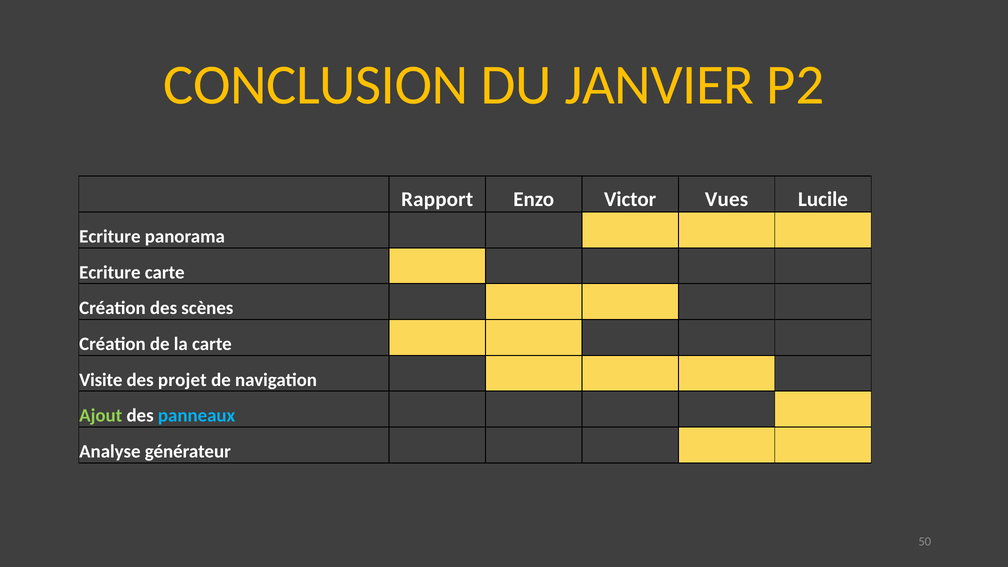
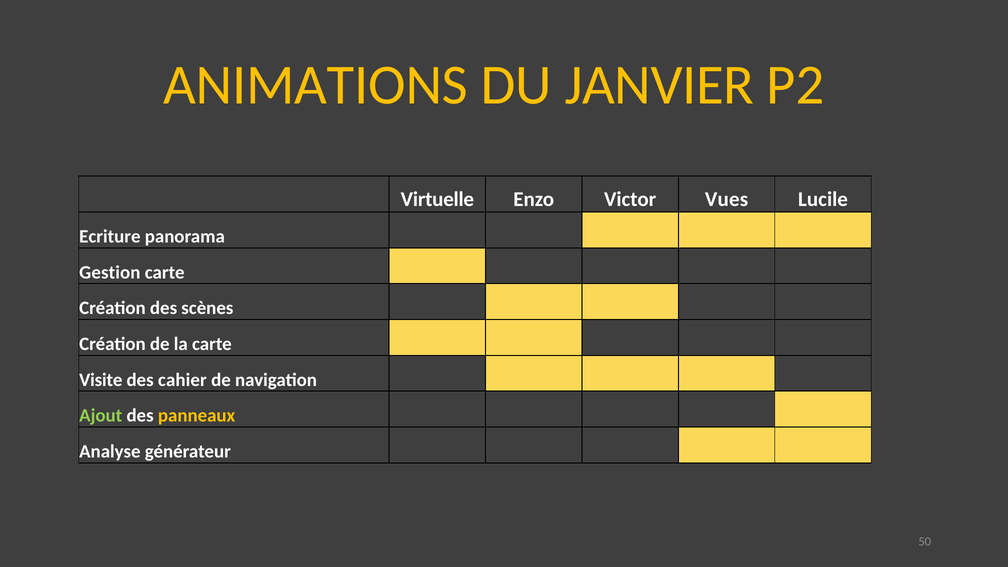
CONCLUSION: CONCLUSION -> ANIMATIONS (316, 85)
Rapport: Rapport -> Virtuelle (437, 199)
Ecriture: Ecriture -> Gestion (110, 272)
projet: projet -> cahier (182, 380)
panneaux colour: light blue -> yellow (197, 416)
